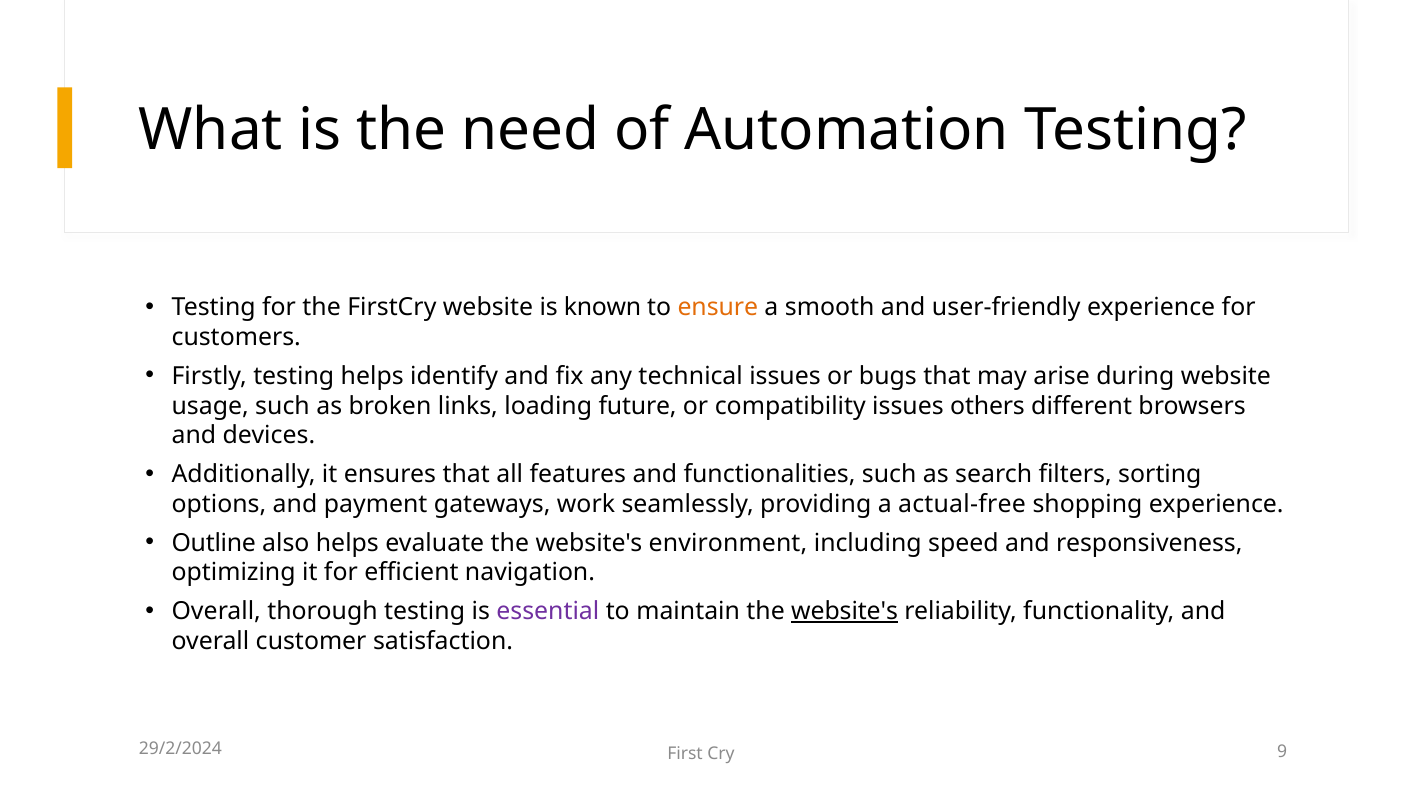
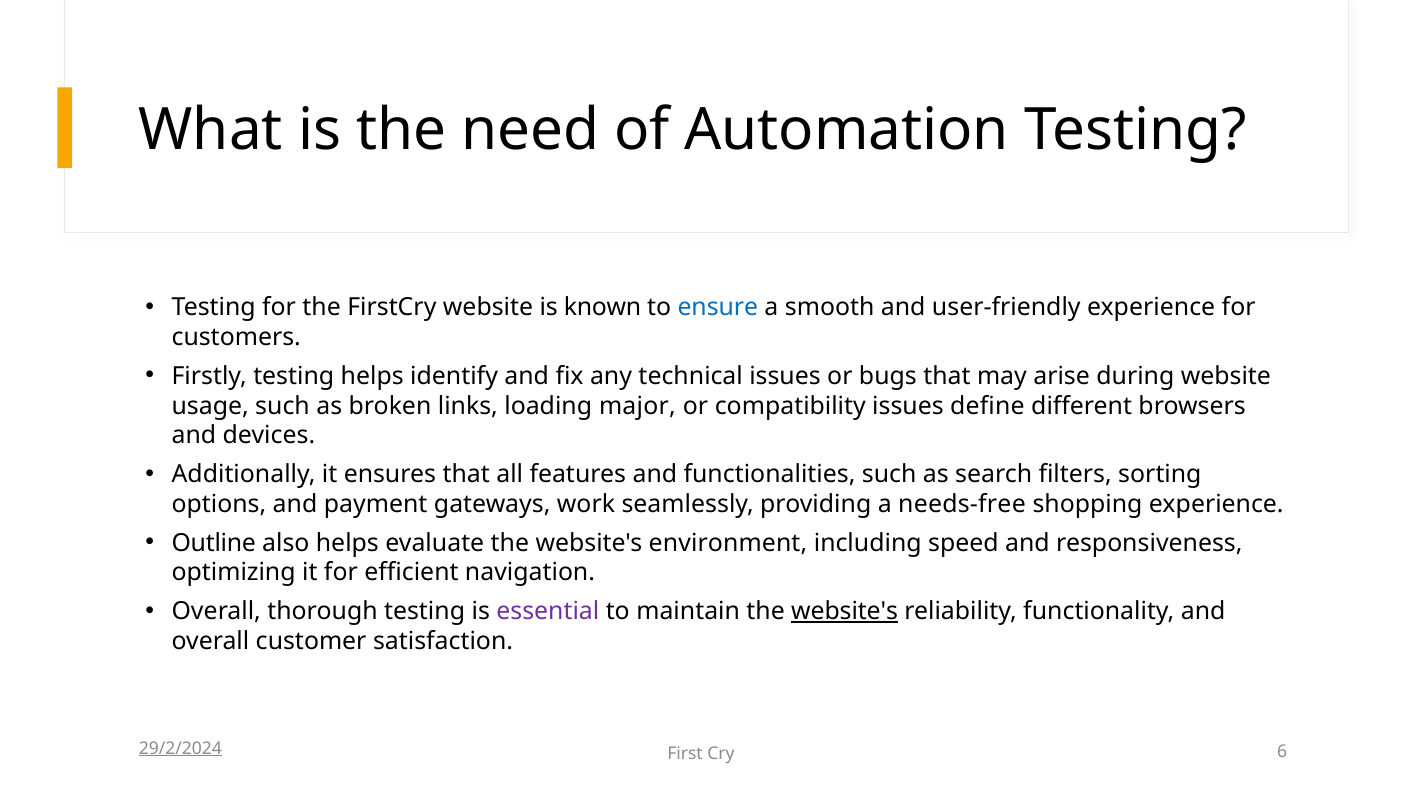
ensure colour: orange -> blue (718, 307)
future: future -> major (637, 406)
others: others -> define (987, 406)
actual-free: actual-free -> needs-free (962, 504)
29/2/2024 underline: none -> present (180, 748)
9: 9 -> 6 (1282, 752)
